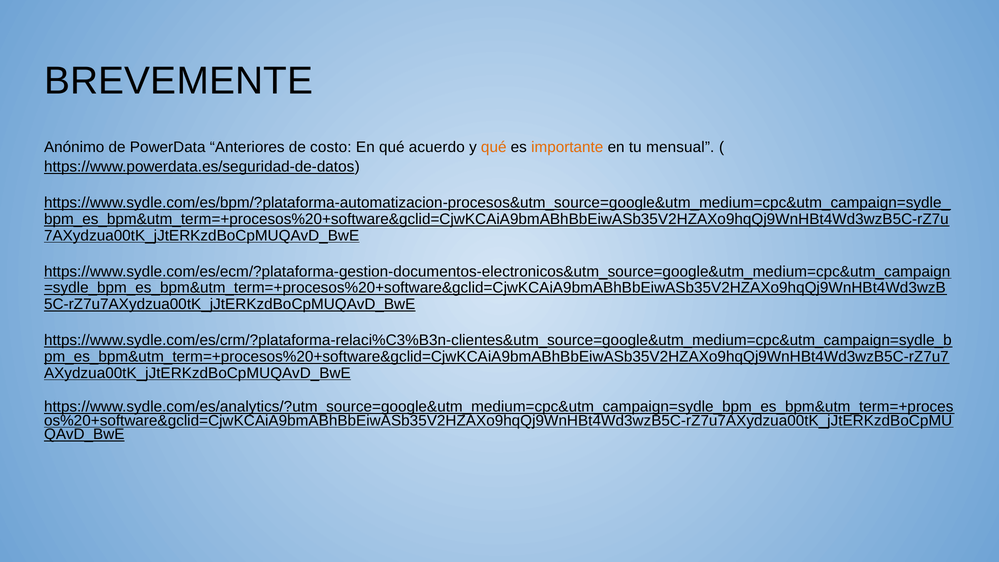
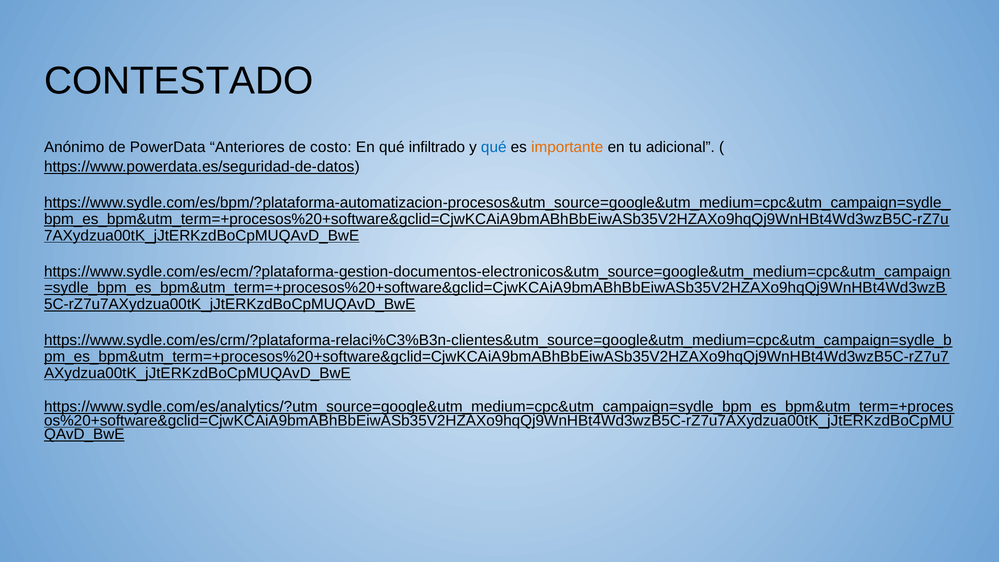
BREVEMENTE: BREVEMENTE -> CONTESTADO (179, 81)
acuerdo: acuerdo -> infiltrado (437, 147)
qué colour: orange -> blue (494, 147)
mensual: mensual -> adicional (680, 147)
